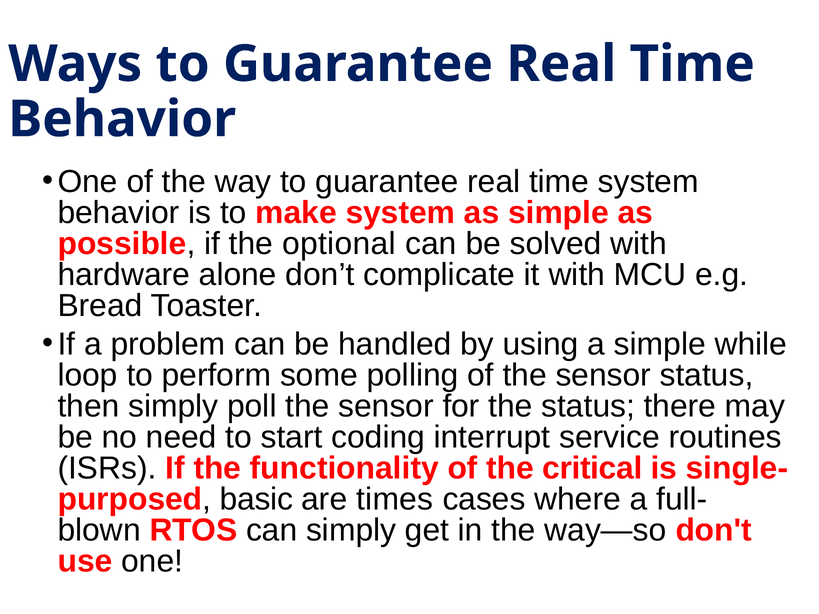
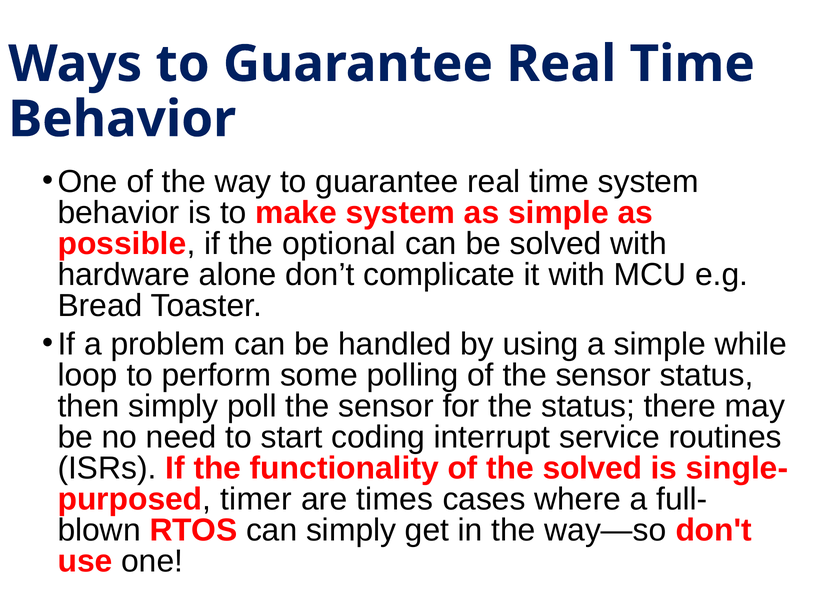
the critical: critical -> solved (592, 468)
basic: basic -> timer (256, 499)
